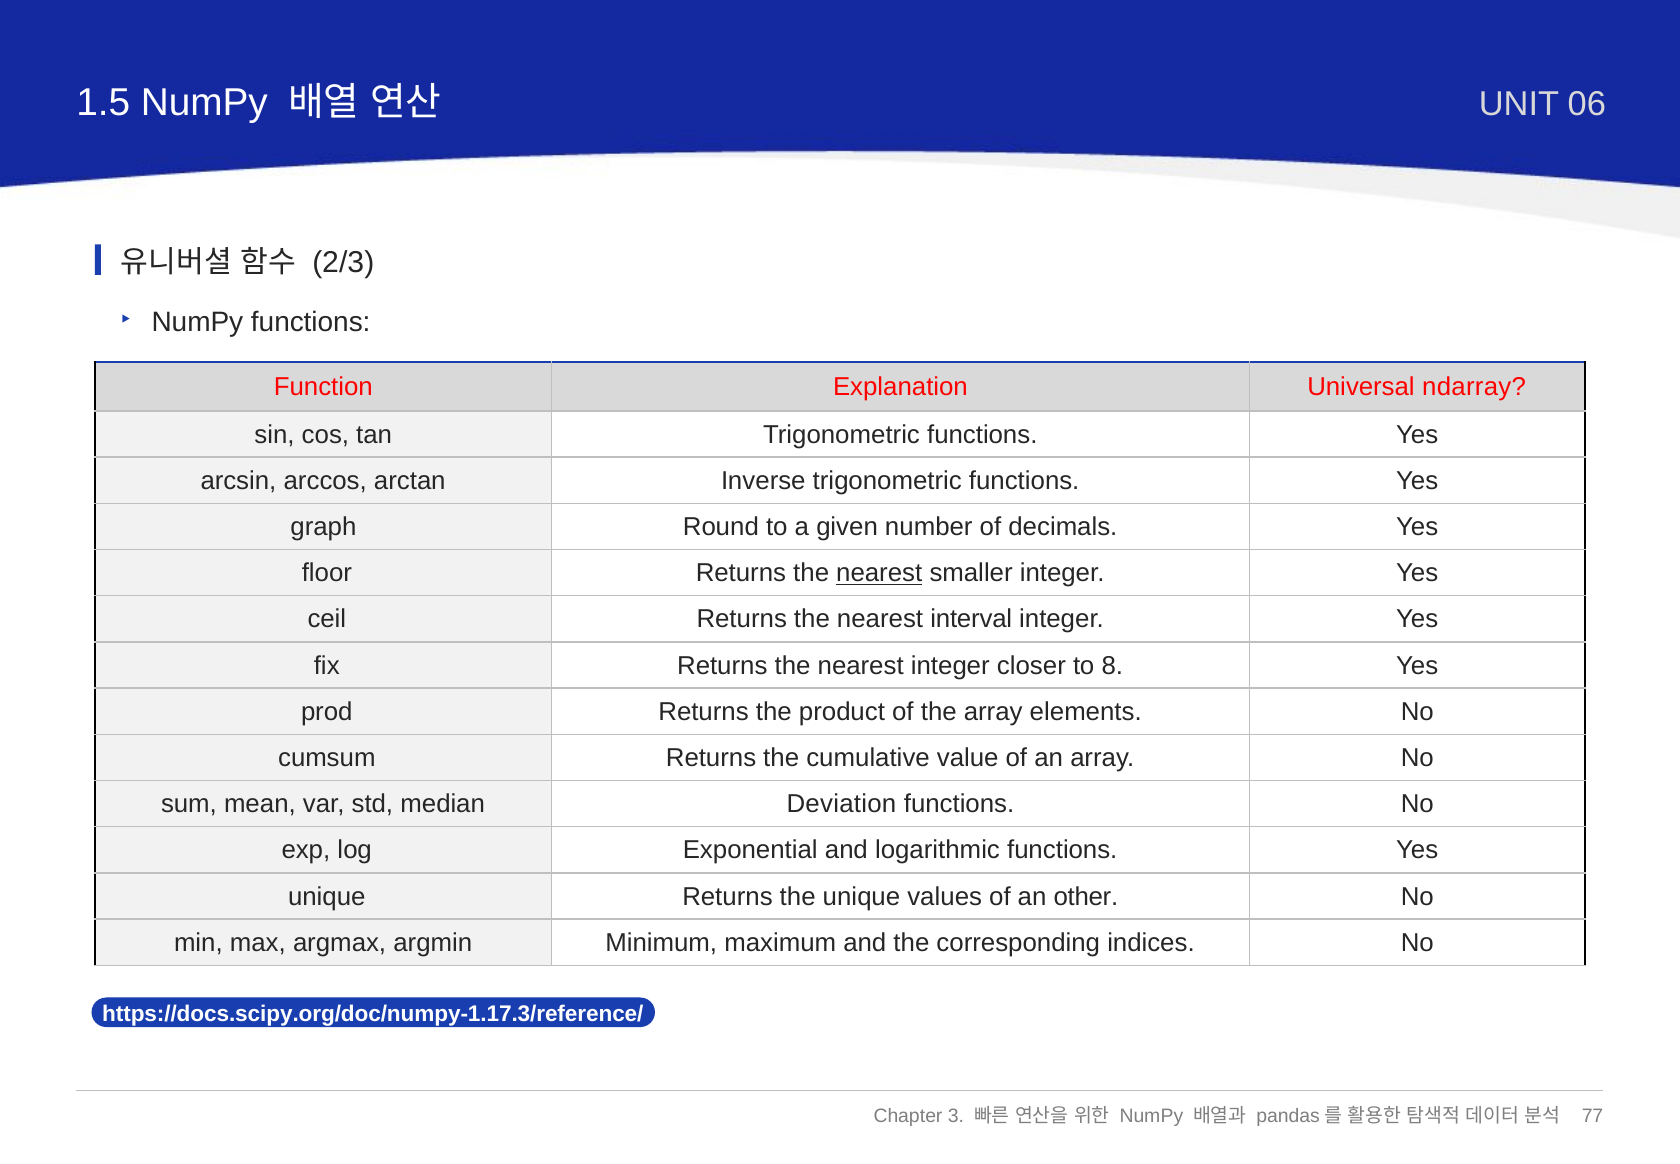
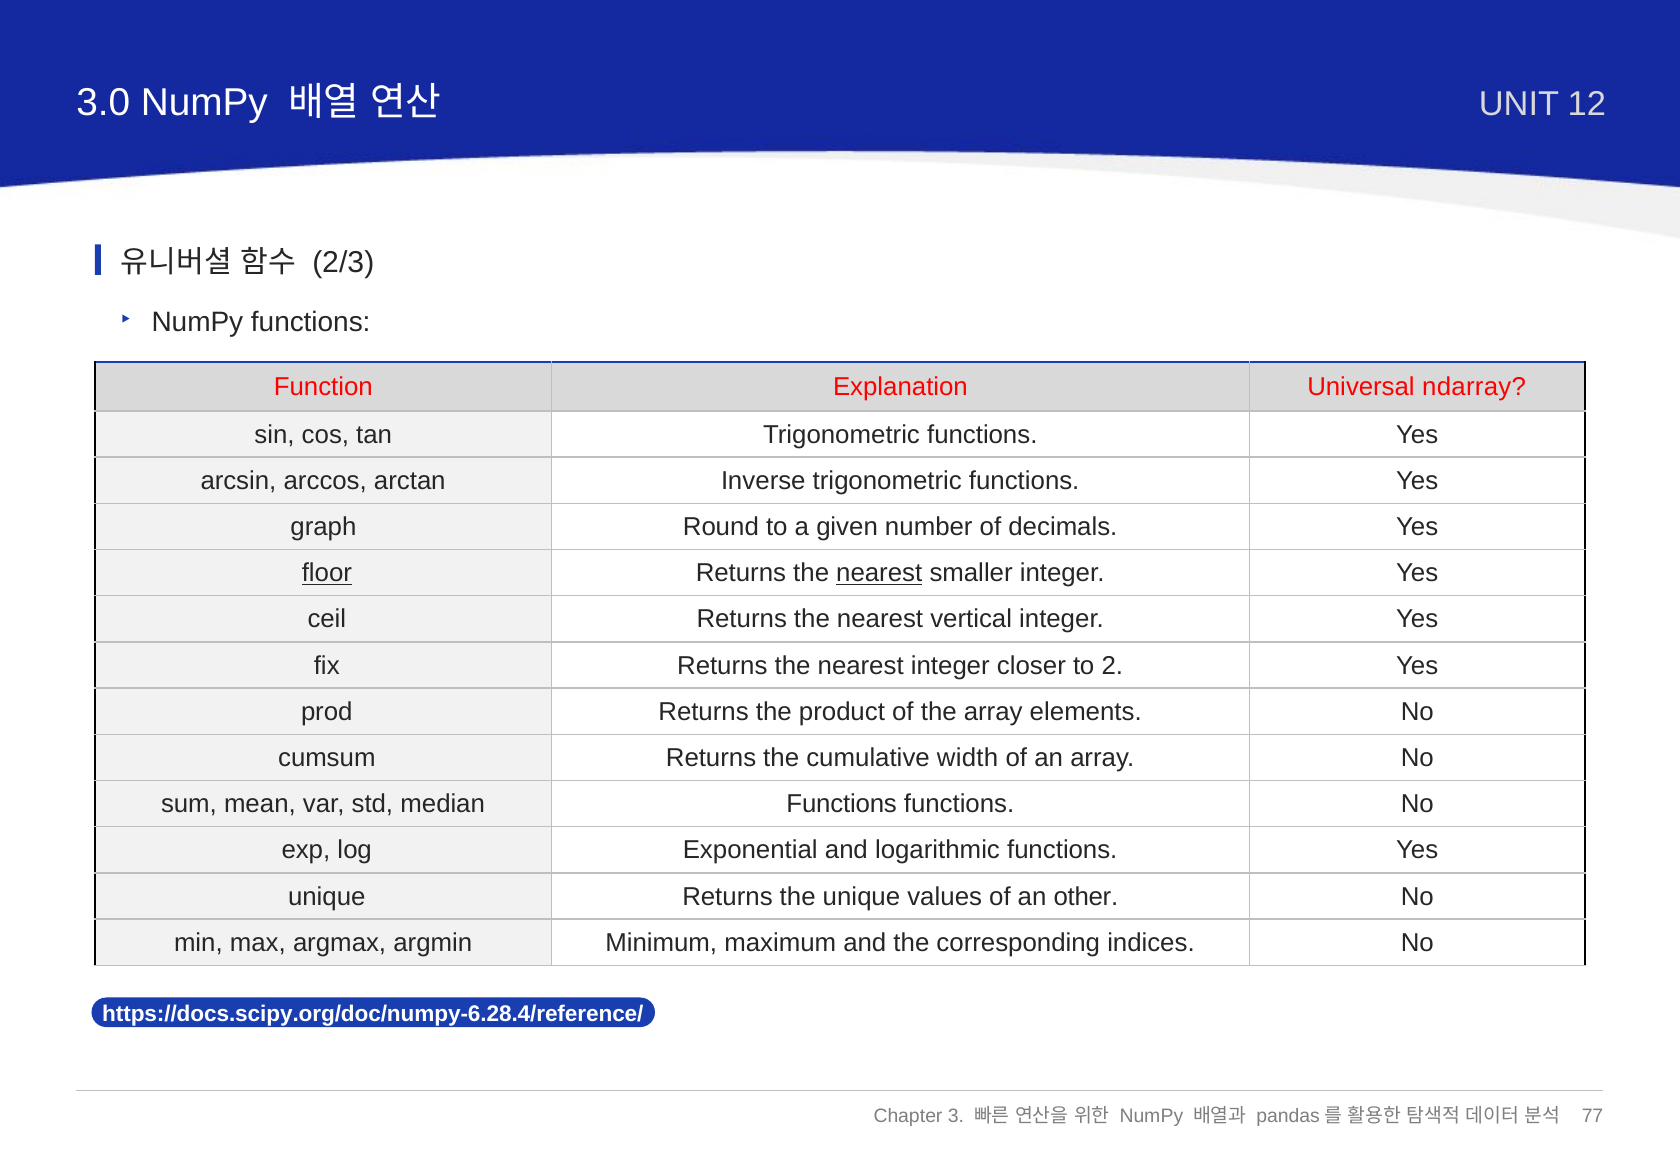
1.5: 1.5 -> 3.0 (103, 102)
06: 06 -> 12 (1587, 105)
floor underline: none -> present (327, 573)
interval: interval -> vertical (971, 619)
8: 8 -> 2 (1112, 665)
value: value -> width (968, 758)
median Deviation: Deviation -> Functions (842, 804)
https://docs.scipy.org/doc/numpy-1.17.3/reference/: https://docs.scipy.org/doc/numpy-1.17.3/reference/ -> https://docs.scipy.org/doc/numpy-6.28.4/reference/ (373, 1013)
